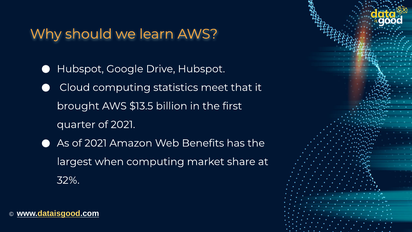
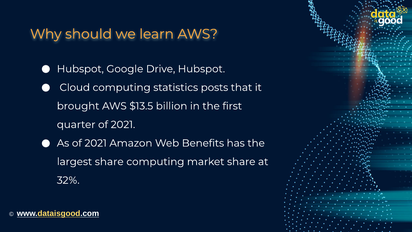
meet: meet -> posts (214, 87)
largest when: when -> share (109, 162)
